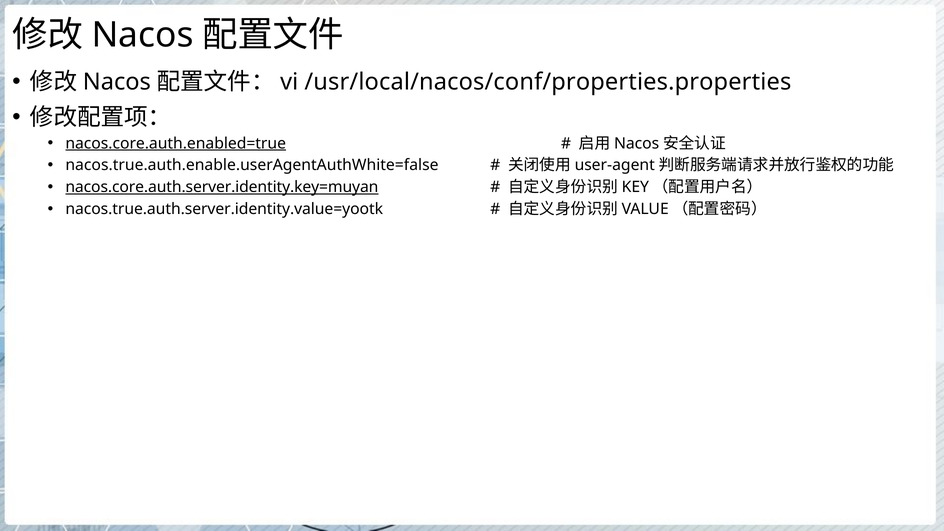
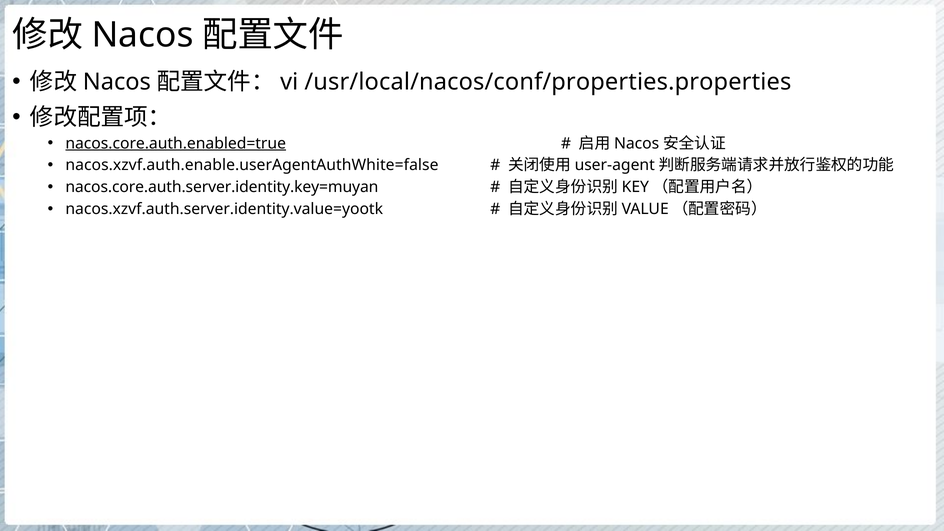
nacos.true.auth.enable.userAgentAuthWhite=false: nacos.true.auth.enable.userAgentAuthWhite=false -> nacos.xzvf.auth.enable.userAgentAuthWhite=false (252, 165)
nacos.core.auth.server.identity.key=muyan underline: present -> none (222, 187)
nacos.true.auth.server.identity.value=yootk: nacos.true.auth.server.identity.value=yootk -> nacos.xzvf.auth.server.identity.value=yootk (224, 209)
